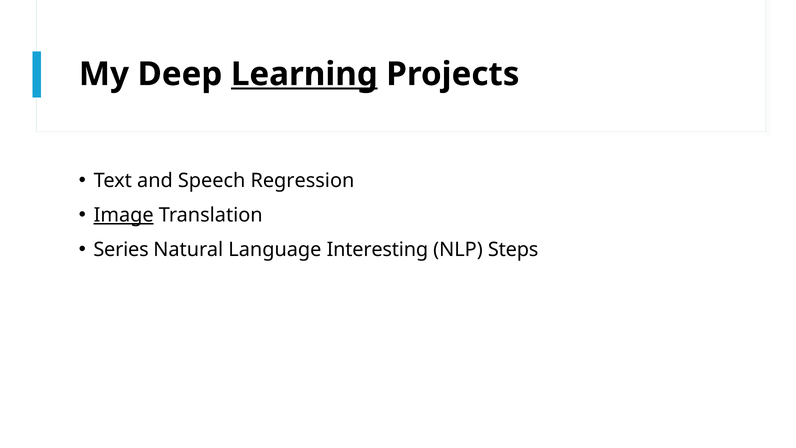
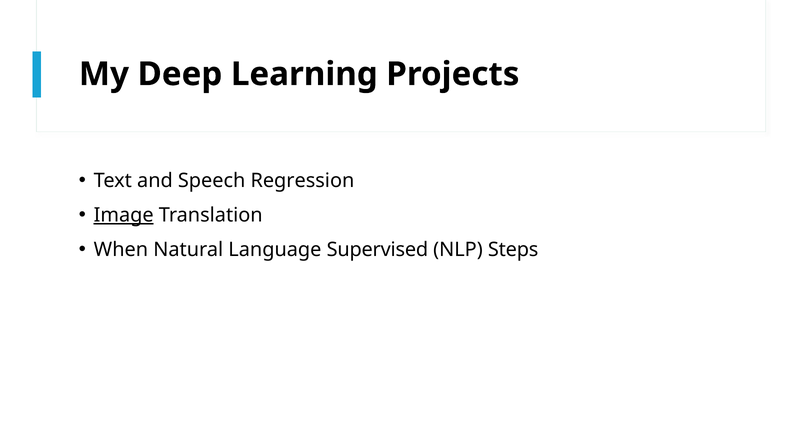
Learning underline: present -> none (304, 74)
Series: Series -> When (121, 250)
Interesting: Interesting -> Supervised (377, 250)
